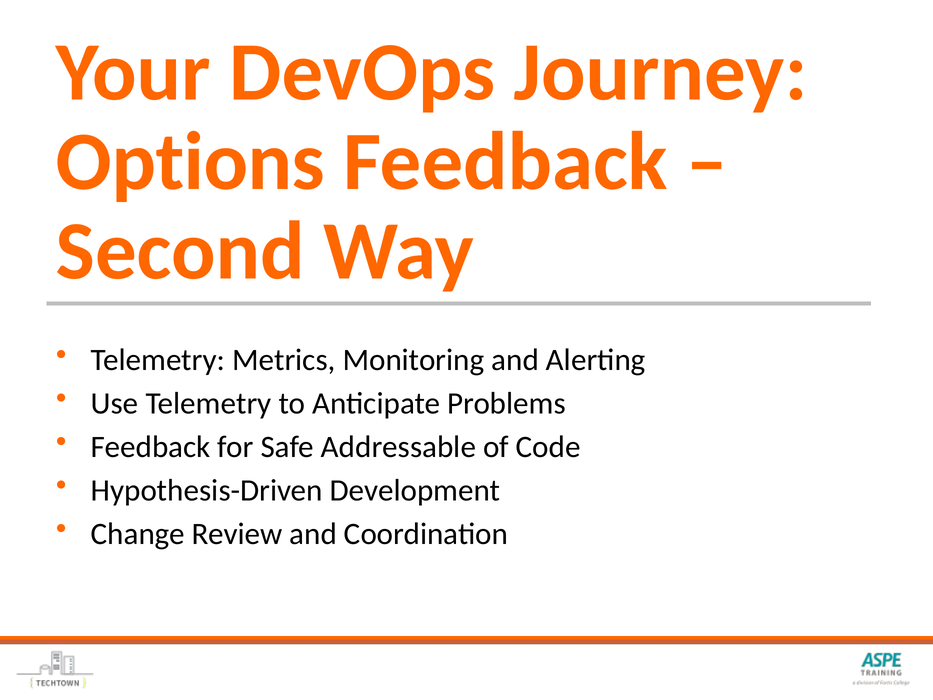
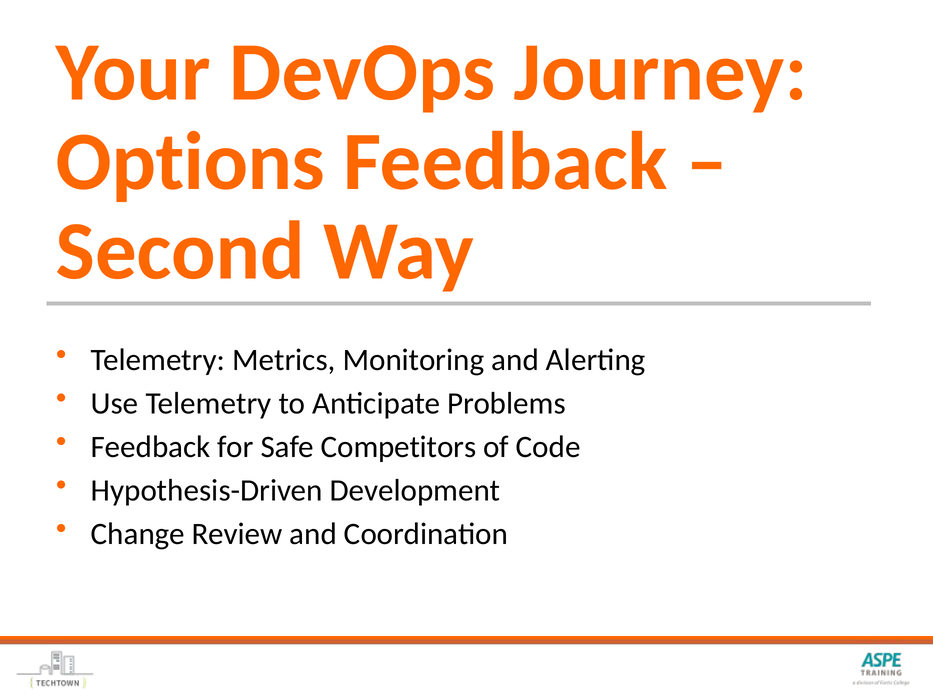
Addressable: Addressable -> Competitors (399, 447)
